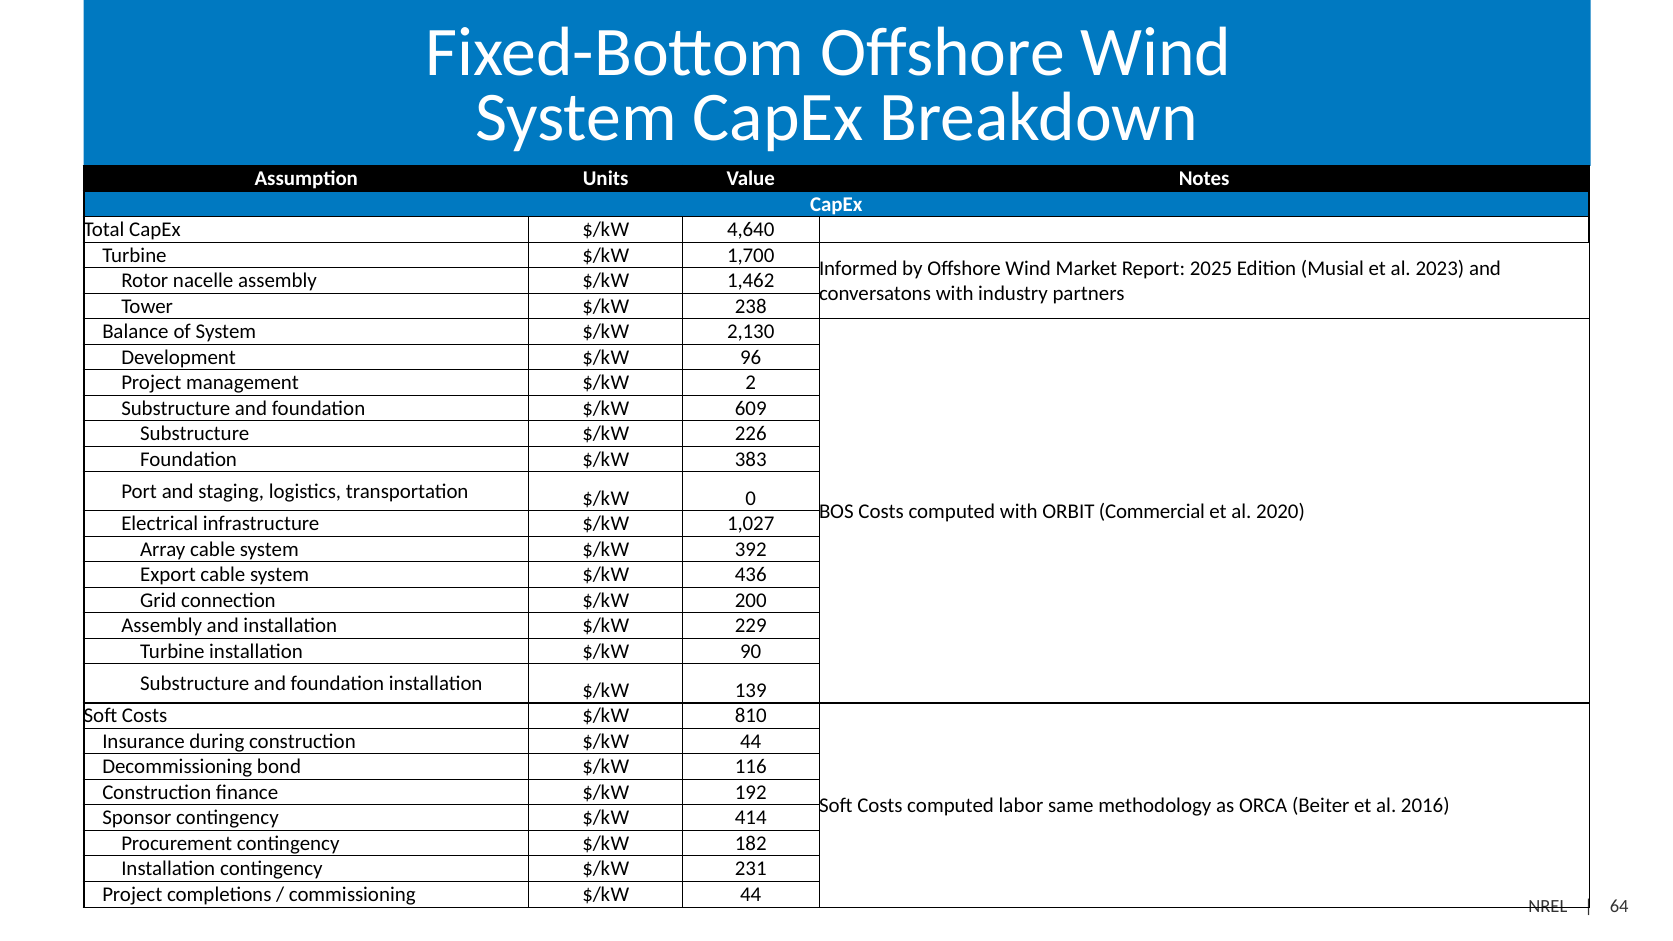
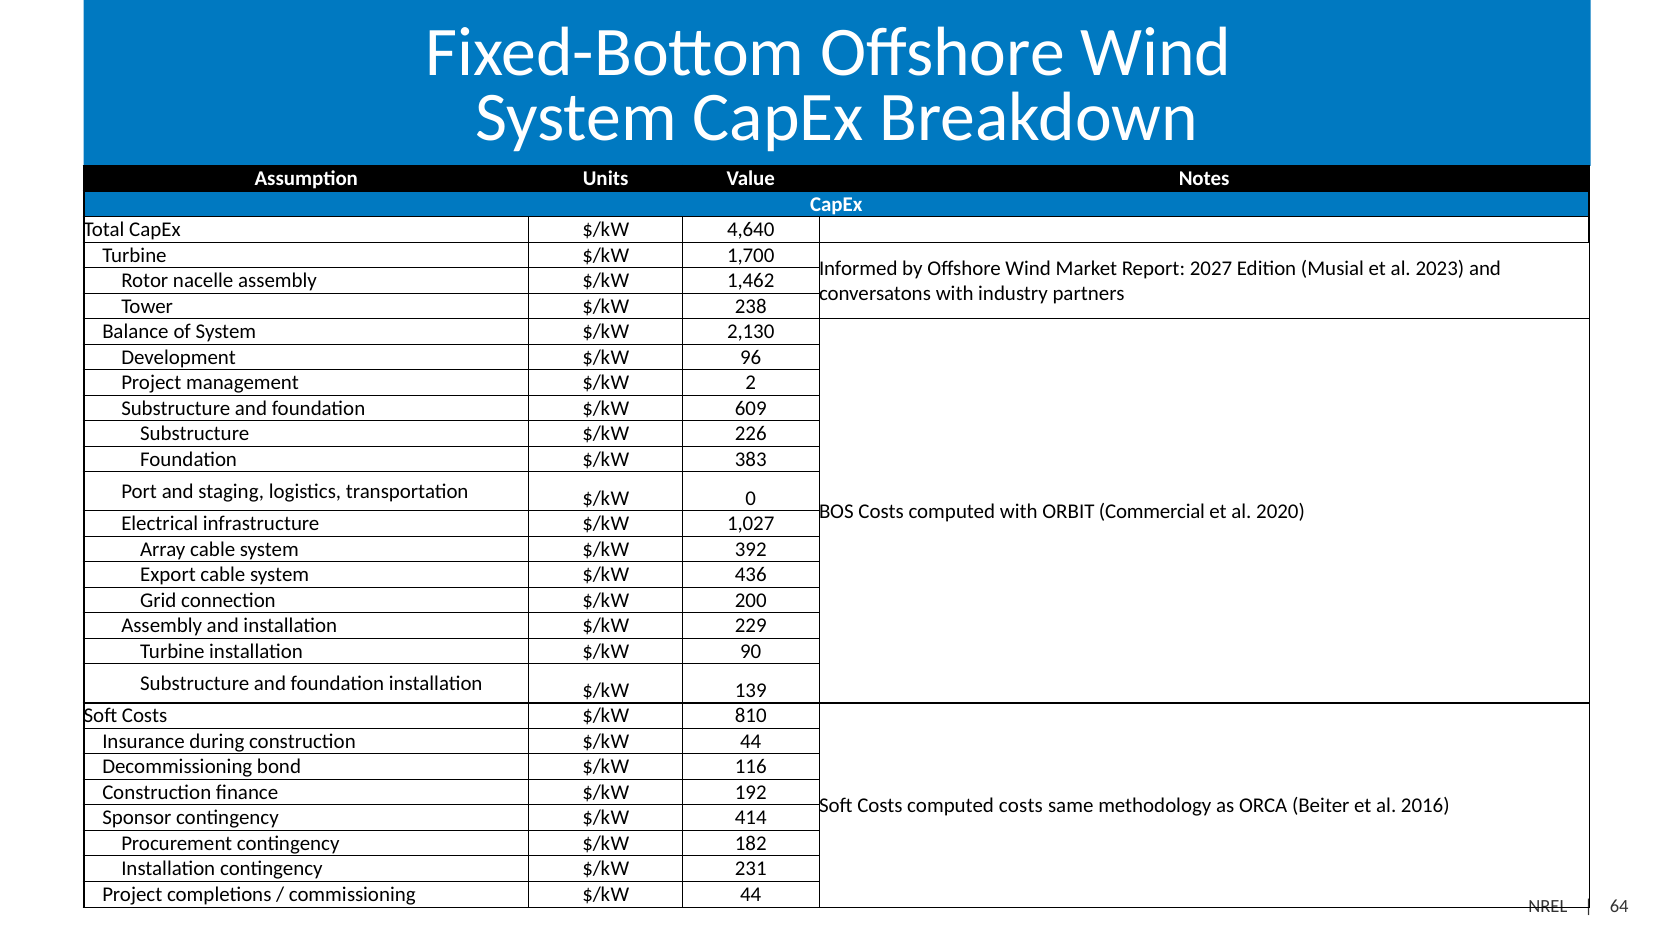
2025: 2025 -> 2027 (1211, 268)
computed labor: labor -> costs (1021, 805)
